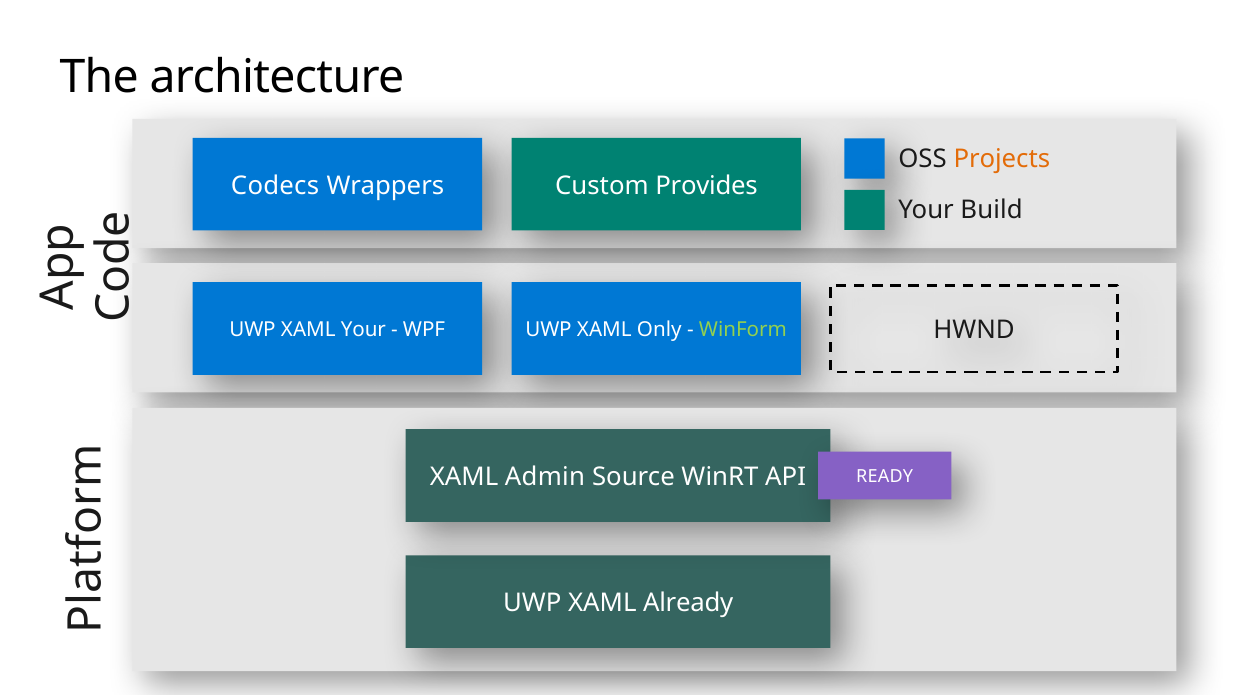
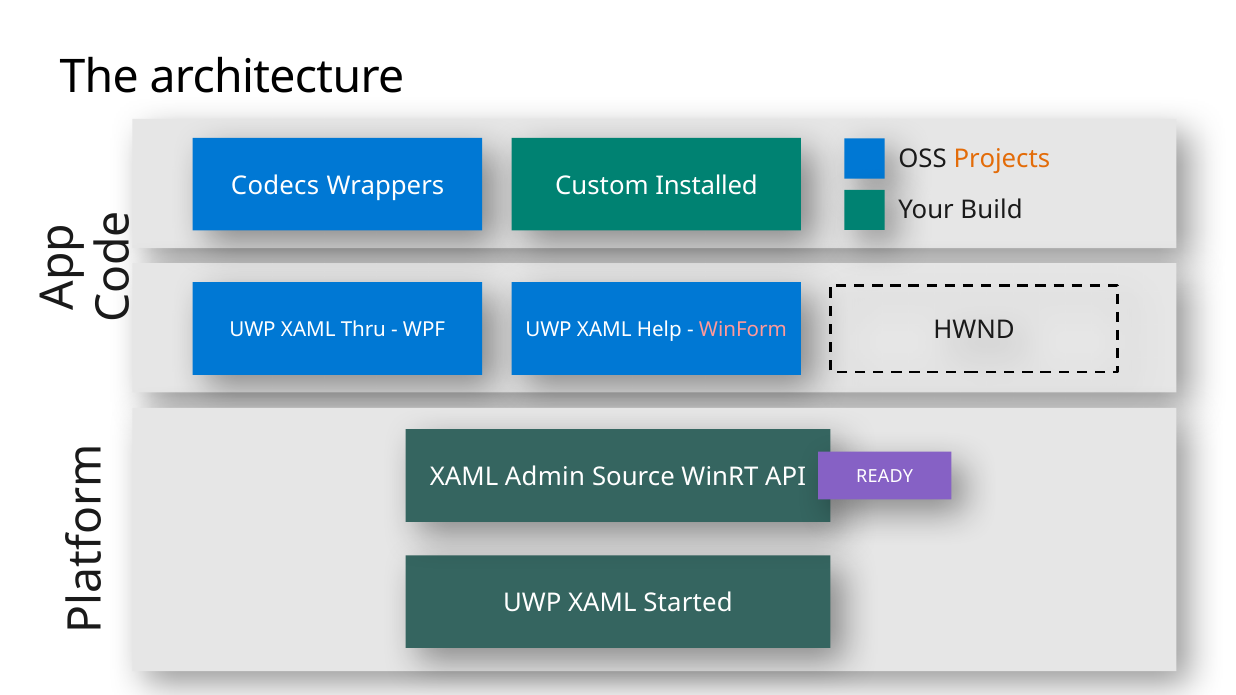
Provides: Provides -> Installed (707, 186)
XAML Your: Your -> Thru (363, 330)
Only: Only -> Help (659, 330)
WinForm colour: light green -> pink (743, 330)
Already: Already -> Started (688, 604)
